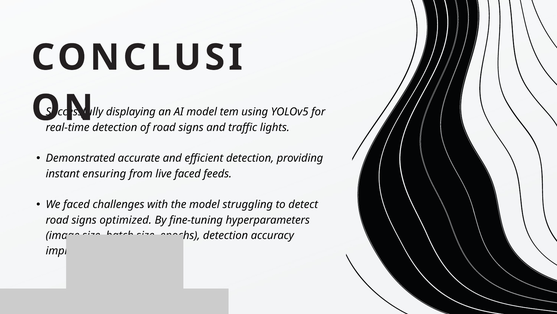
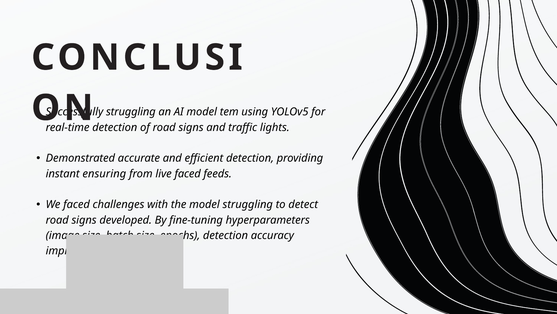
displaying: displaying -> struggling (131, 112)
optimized: optimized -> developed (126, 220)
